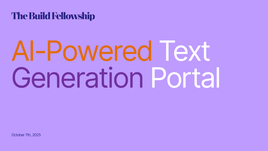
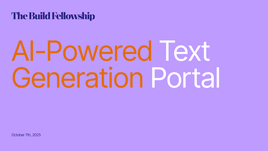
Generation colour: purple -> orange (78, 78)
